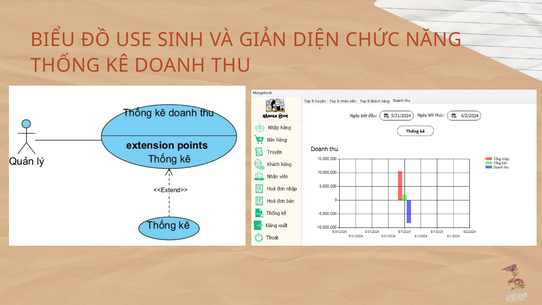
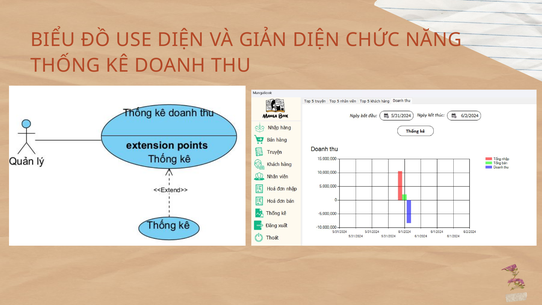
USE SINH: SINH -> DIỆN (181, 40)
